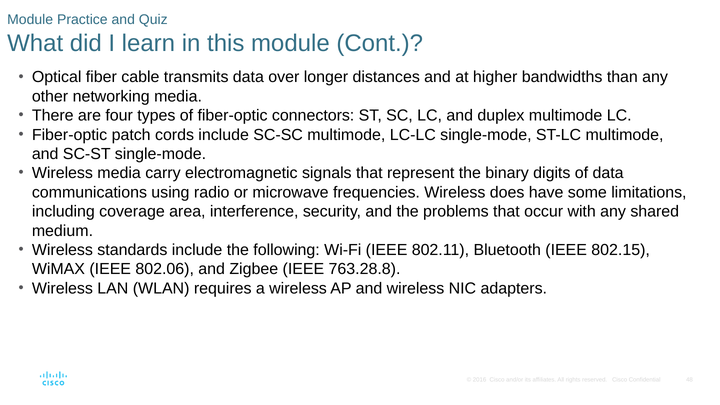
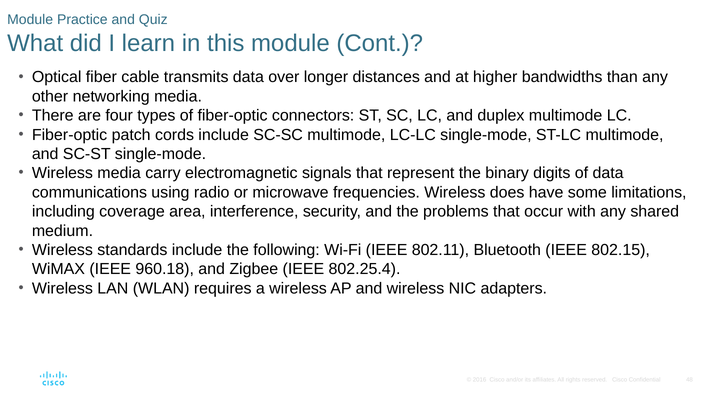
802.06: 802.06 -> 960.18 (165, 269)
763.28.8: 763.28.8 -> 802.25.4 (365, 269)
